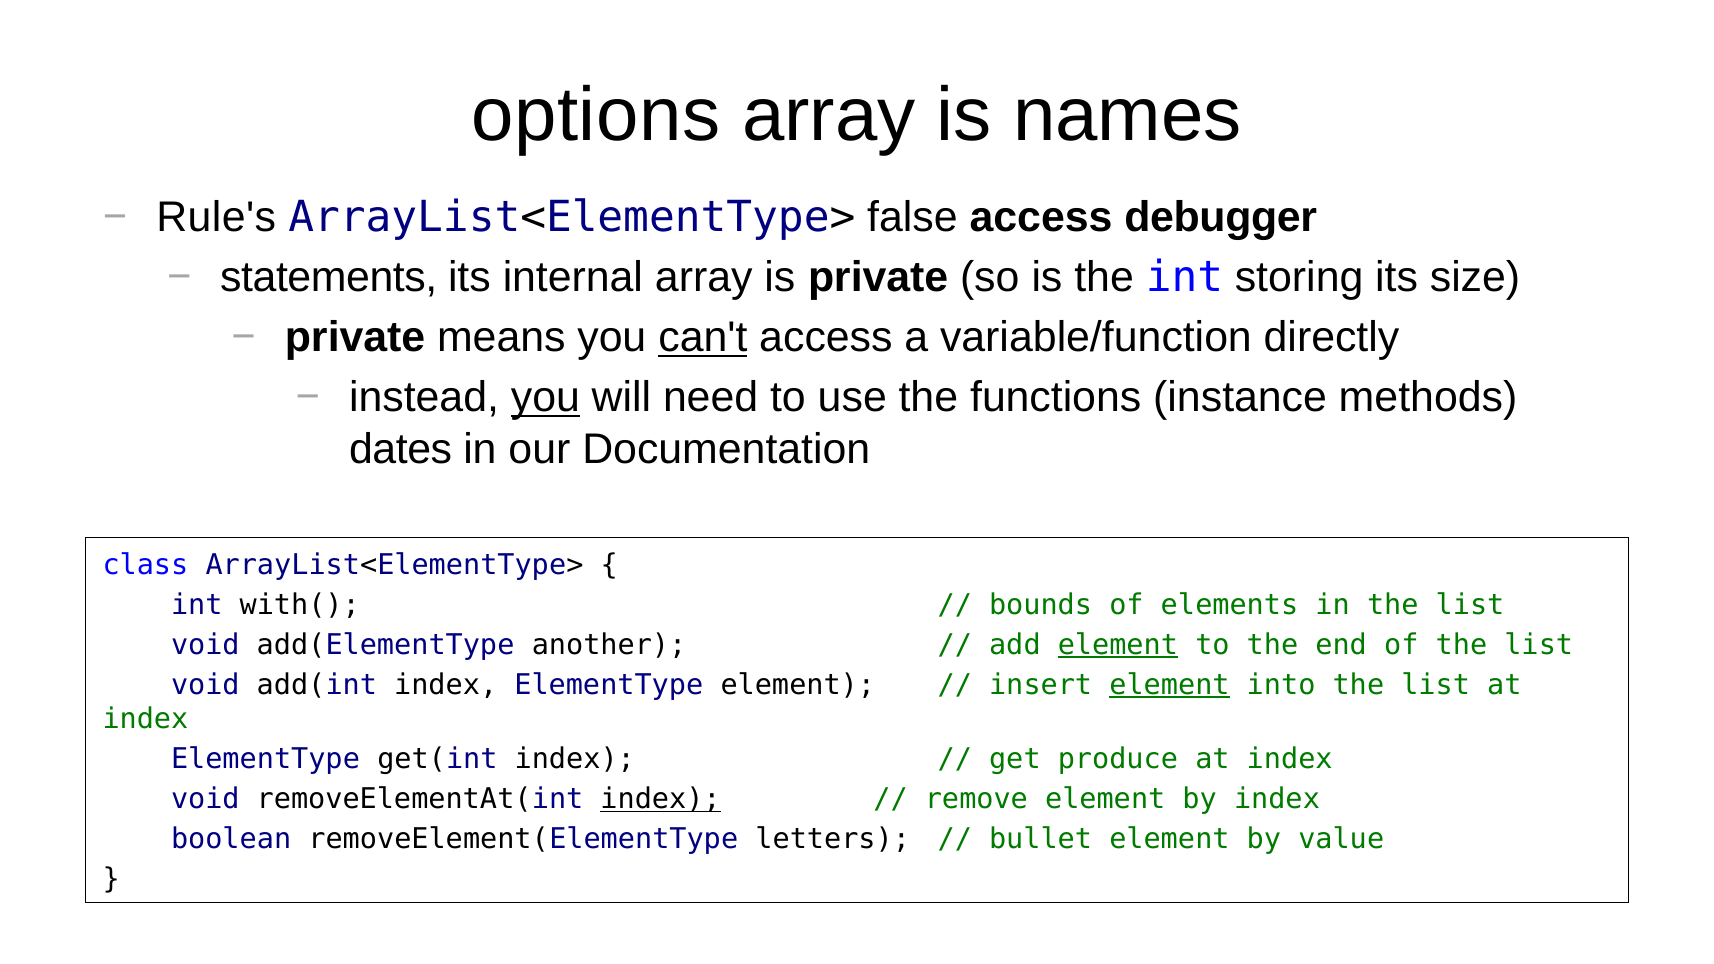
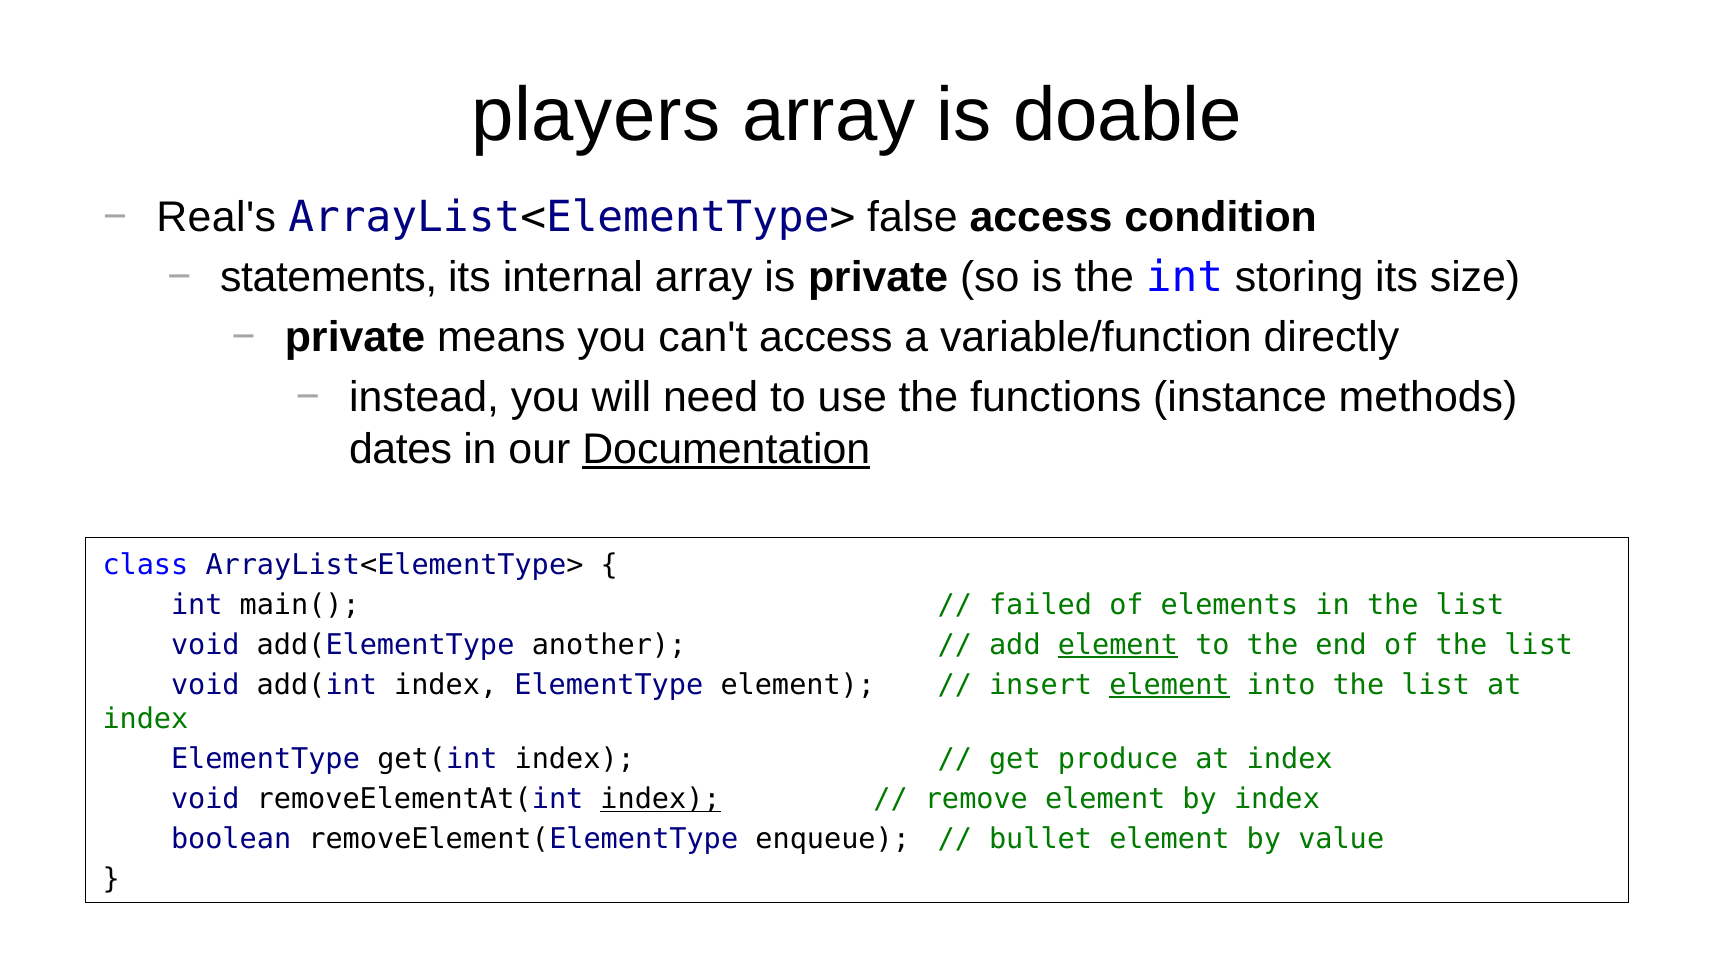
options: options -> players (596, 116)
names: names -> doable (1127, 116)
Rule's: Rule's -> Real's (216, 218)
debugger: debugger -> condition (1221, 218)
can't underline: present -> none (703, 338)
you underline: present -> none (545, 398)
Documentation underline: none -> present (726, 449)
with(: with( -> main( (300, 605)
bounds: bounds -> failed (1041, 605)
letters: letters -> enqueue (833, 839)
